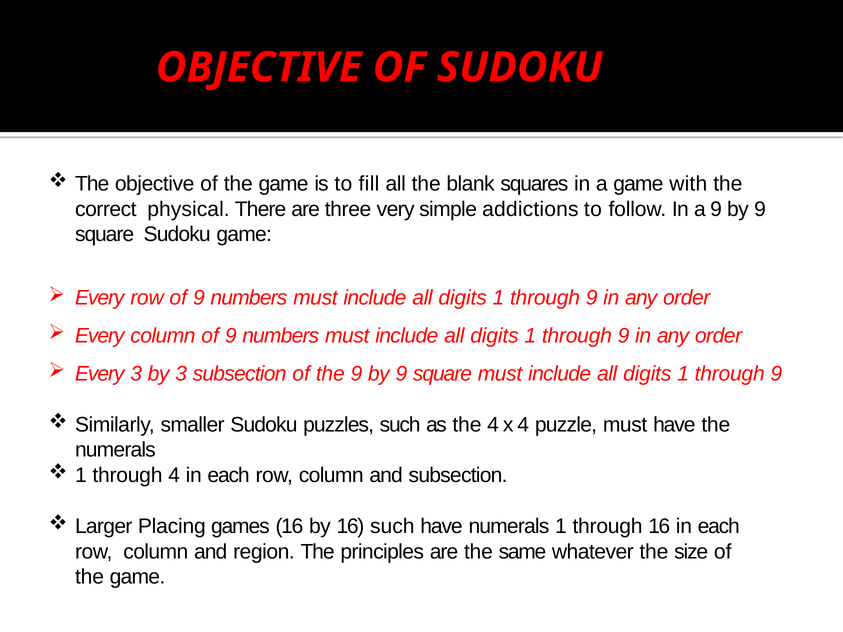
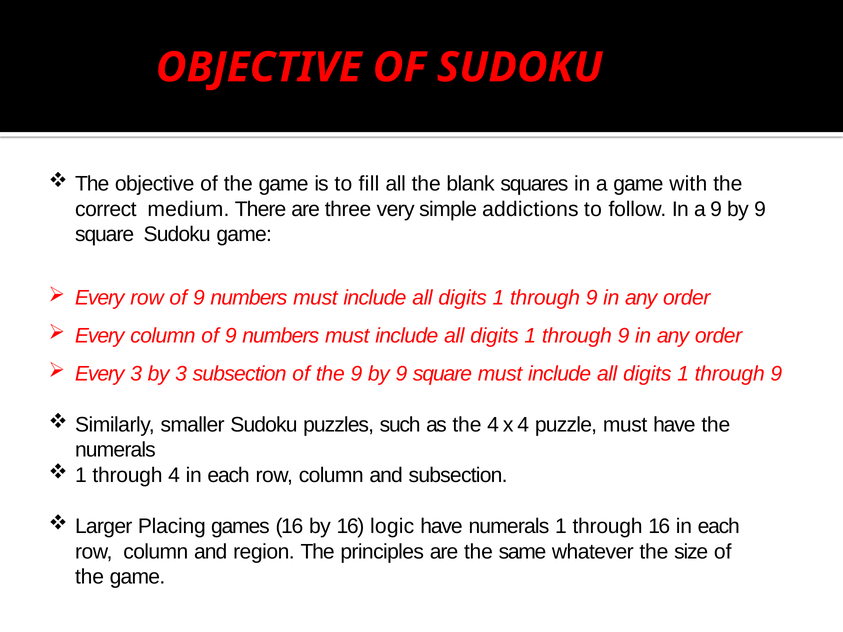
physical: physical -> medium (188, 209)
16 such: such -> logic (392, 527)
